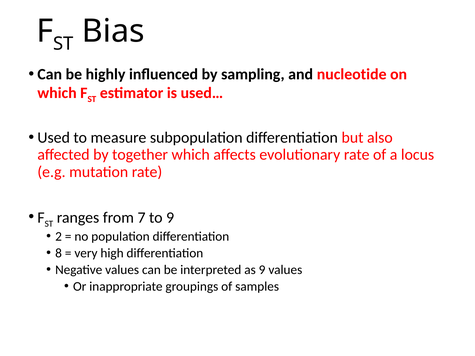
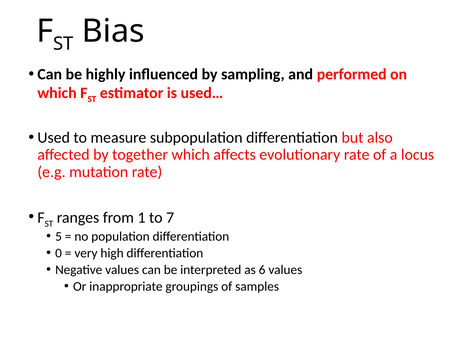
nucleotide: nucleotide -> performed (352, 74)
7: 7 -> 1 (142, 218)
to 9: 9 -> 7 (170, 218)
2: 2 -> 5 (59, 237)
8: 8 -> 0 (59, 253)
as 9: 9 -> 6 (262, 270)
